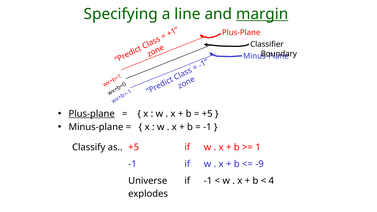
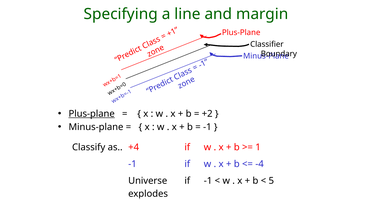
margin underline: present -> none (262, 14)
+5: +5 -> +2 (207, 114)
as +5: +5 -> +4 (134, 147)
-9: -9 -> -4 (260, 164)
4: 4 -> 5 (271, 181)
